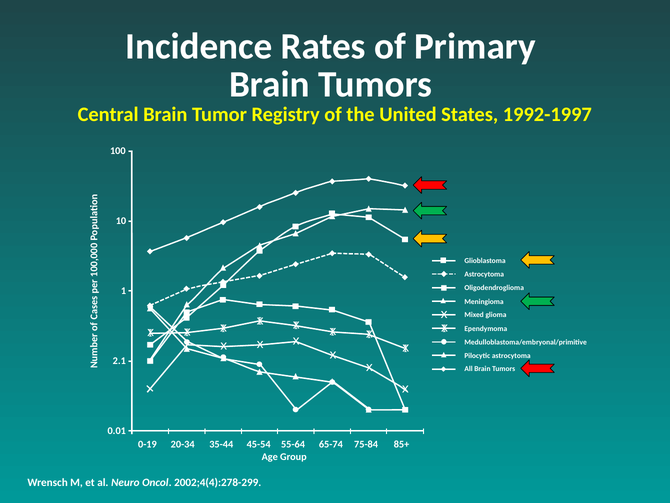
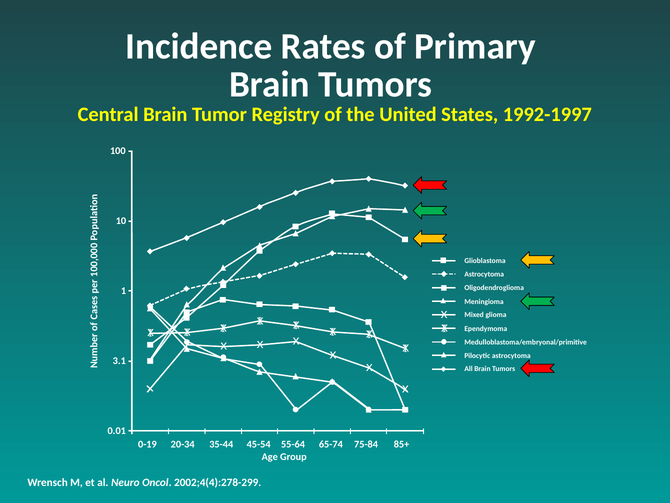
2.1: 2.1 -> 3.1 (119, 361)
